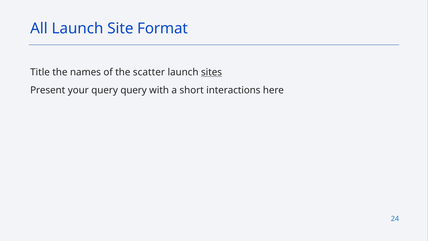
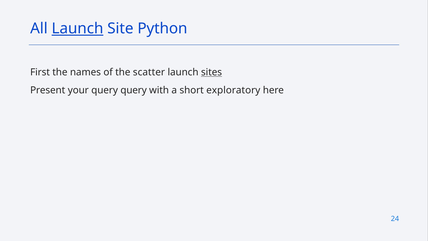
Launch underline: none -> present (77, 29)
Format: Format -> Python (162, 29)
Title: Title -> First (40, 72)
interactions: interactions -> exploratory (233, 90)
